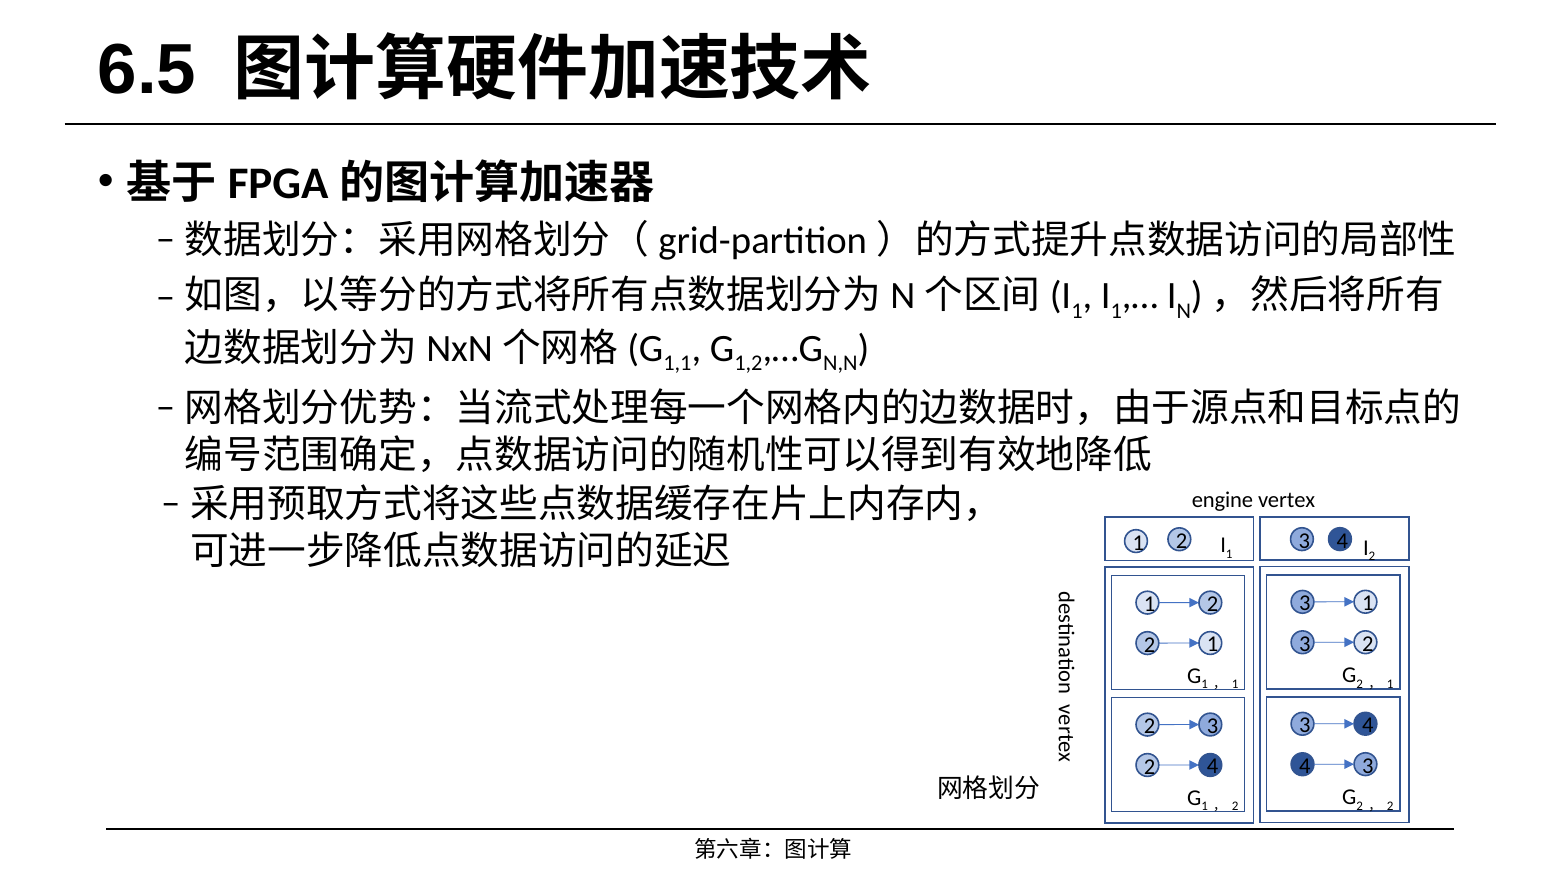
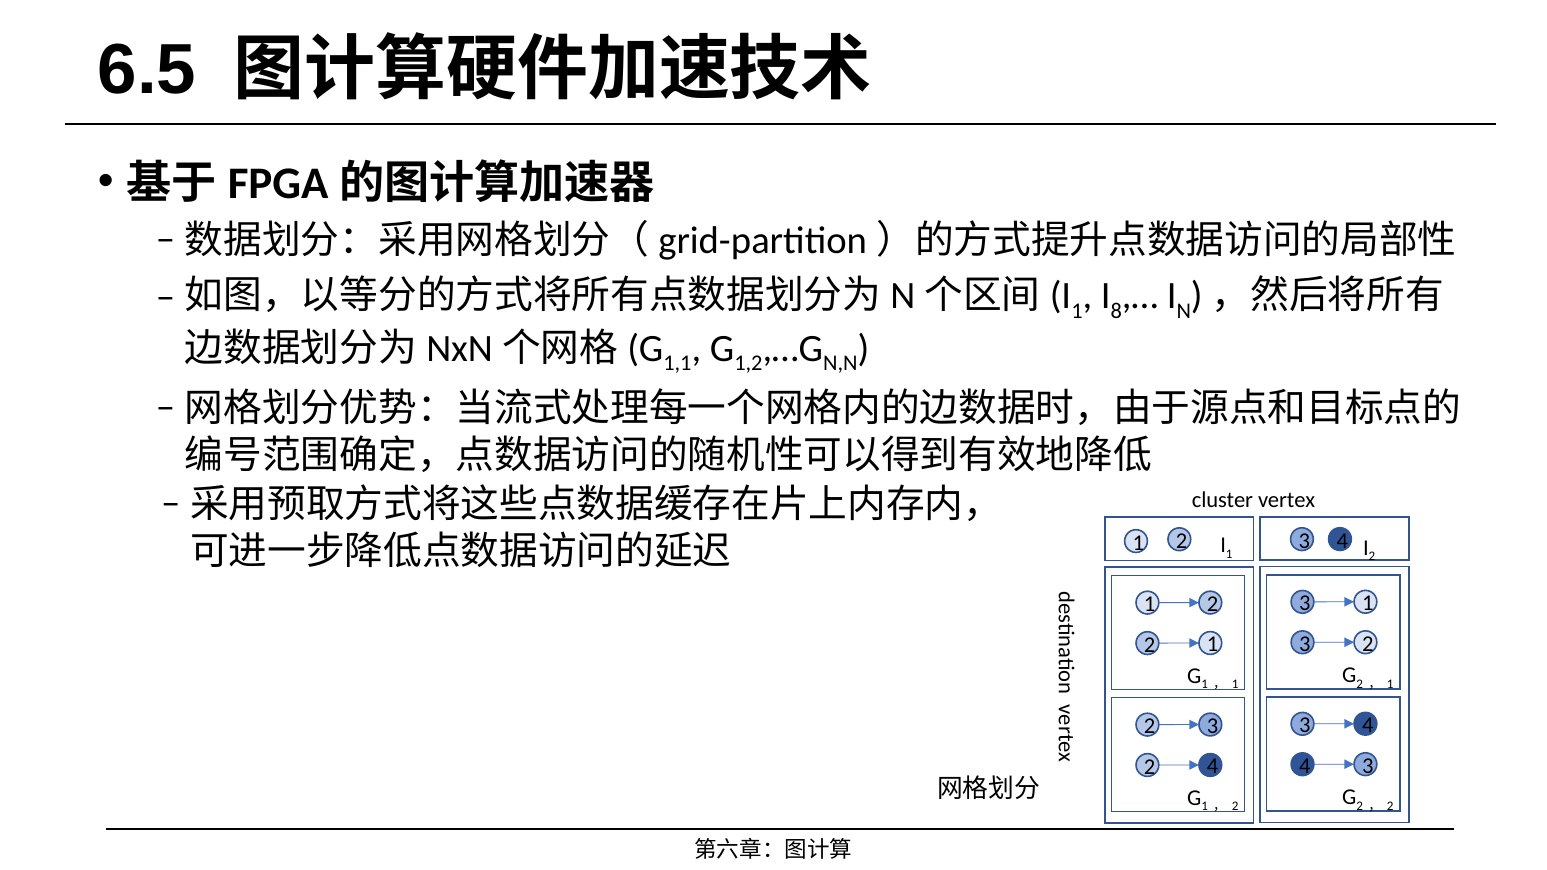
1: 1 -> 8 (1116, 311)
engine: engine -> cluster (1222, 500)
